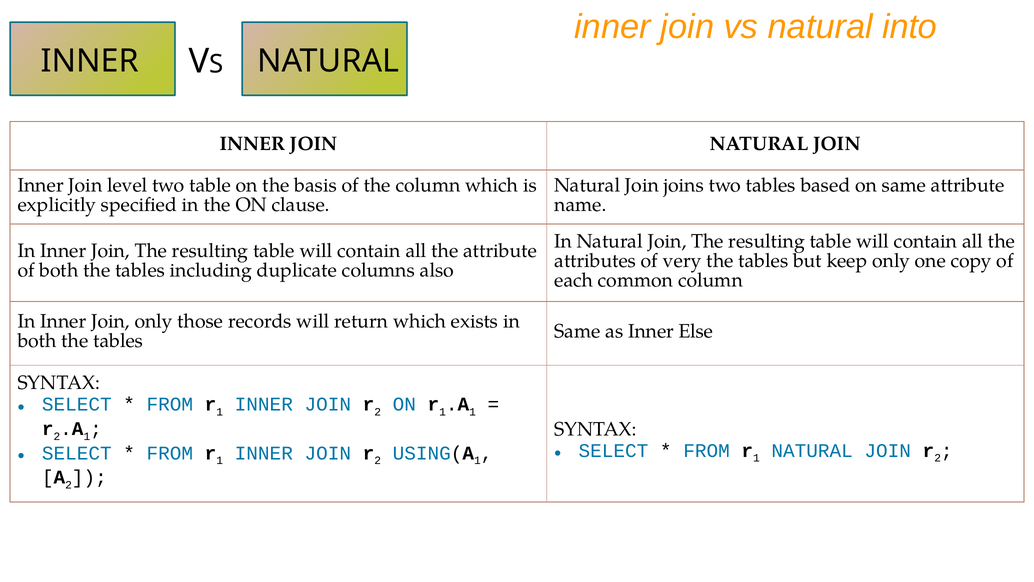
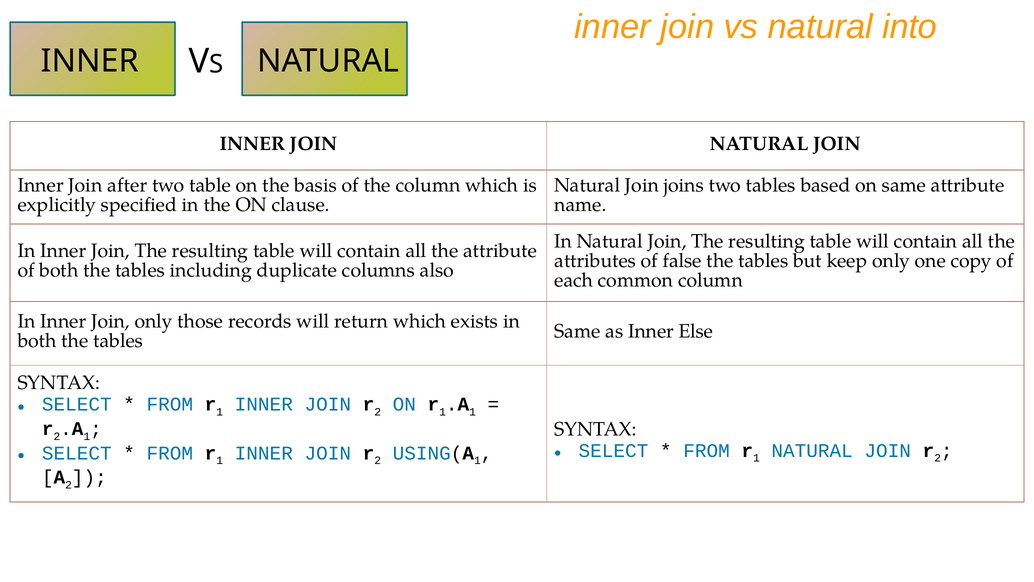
level: level -> after (127, 185)
very: very -> false (682, 261)
